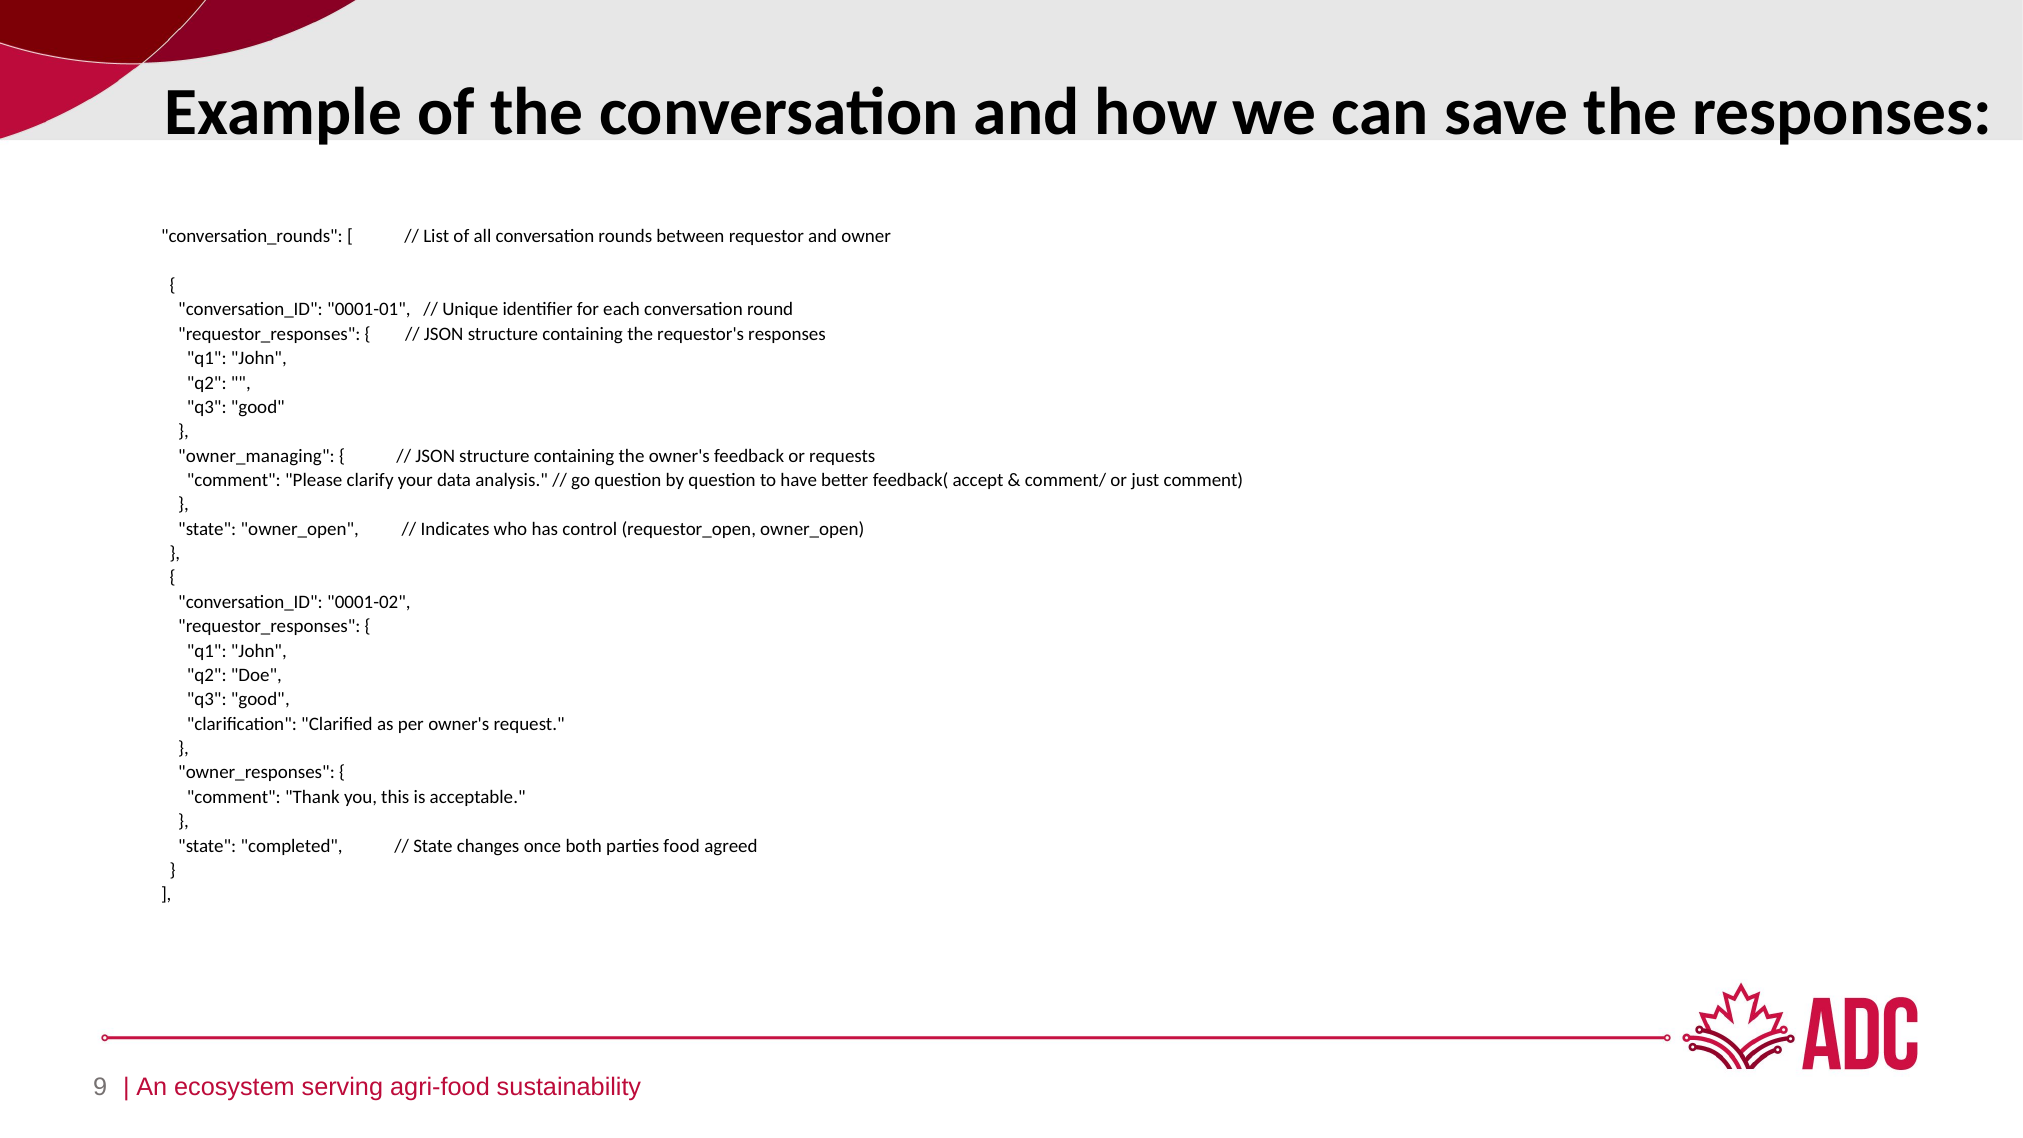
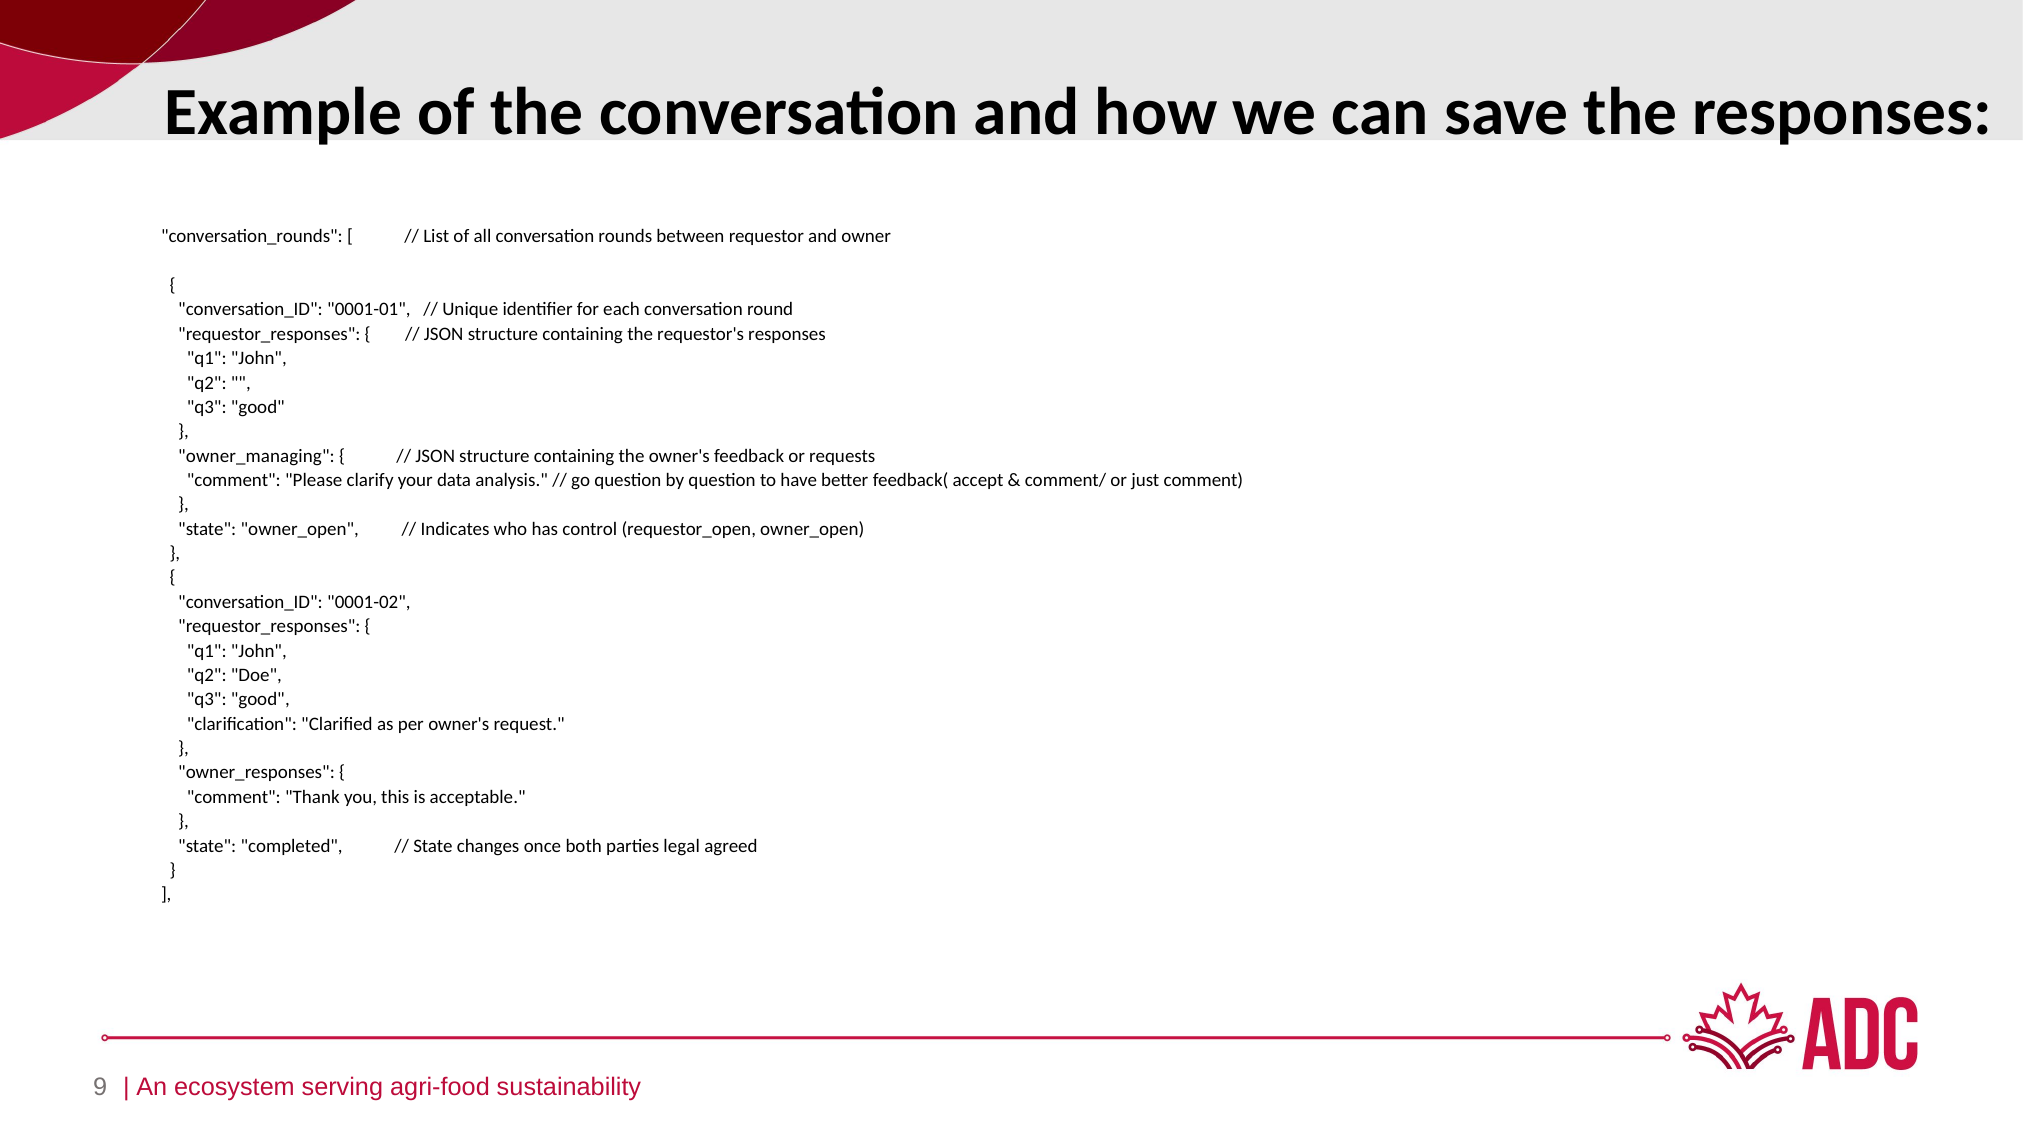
food: food -> legal (682, 846)
